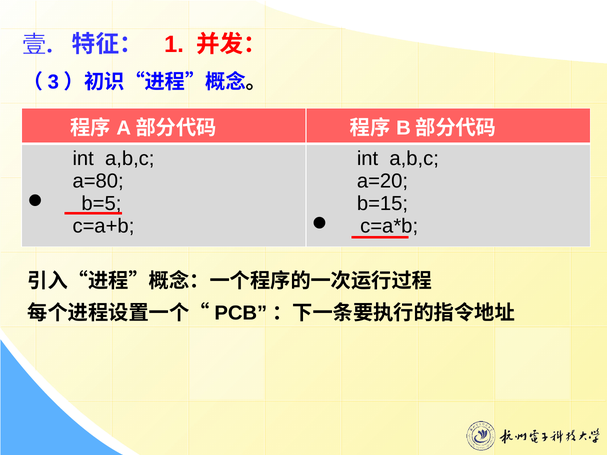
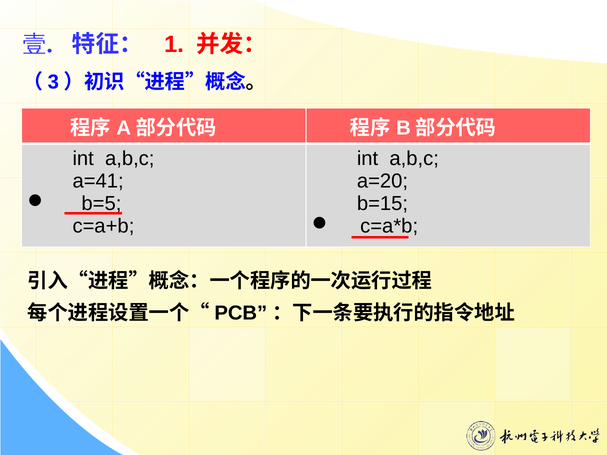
a=80: a=80 -> a=41 (98, 181)
